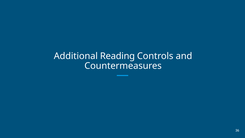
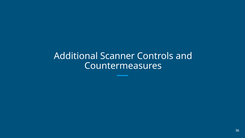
Reading: Reading -> Scanner (117, 56)
